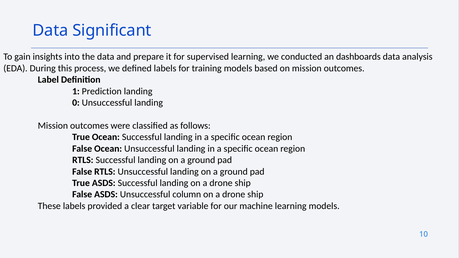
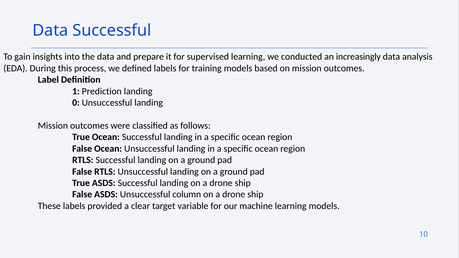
Data Significant: Significant -> Successful (112, 31)
dashboards: dashboards -> increasingly (358, 57)
